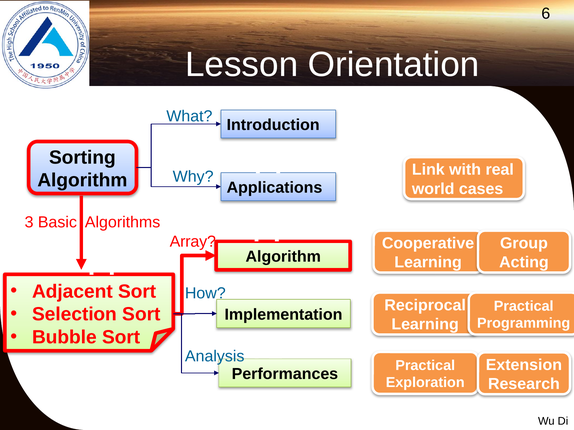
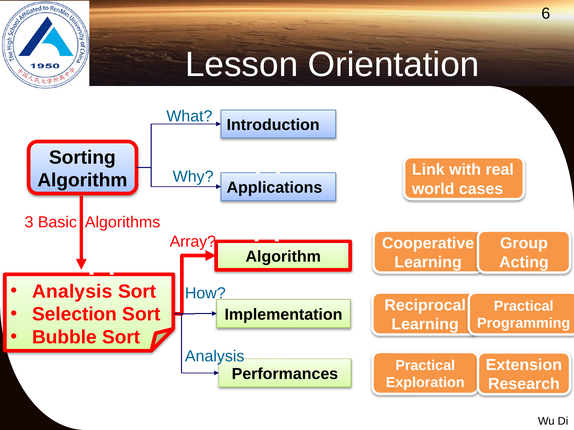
Adjacent: Adjacent -> Analysis (72, 292)
